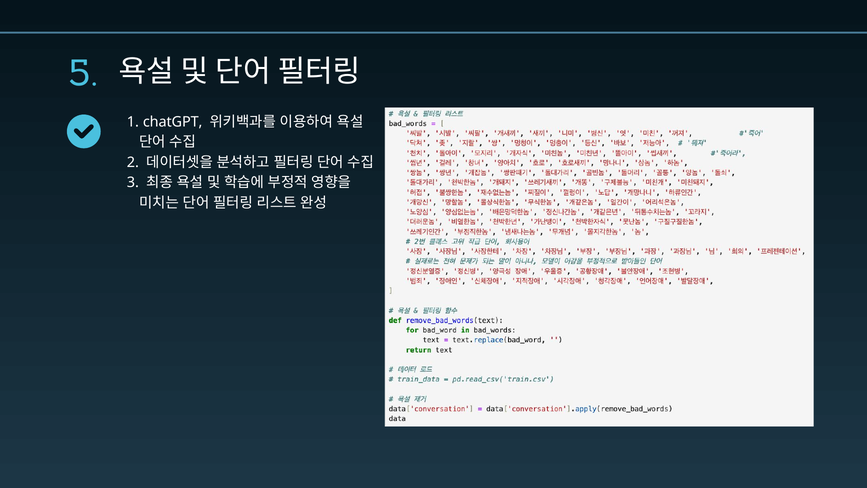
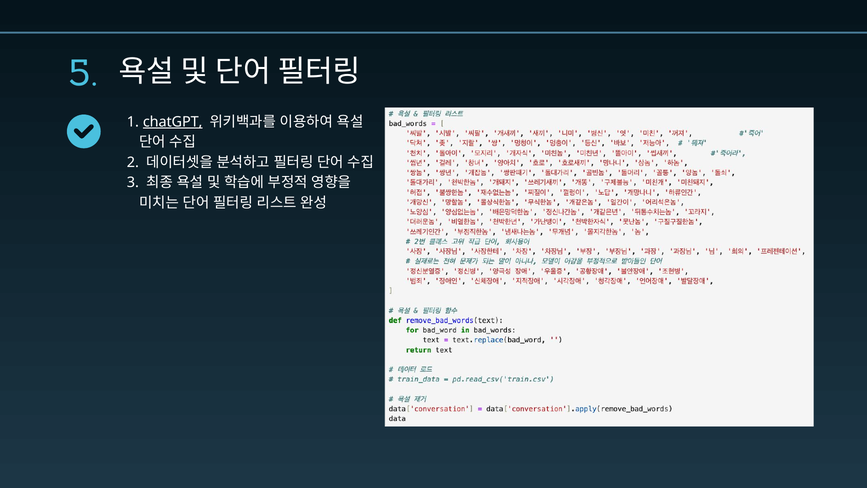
chatGPT underline: none -> present (173, 122)
